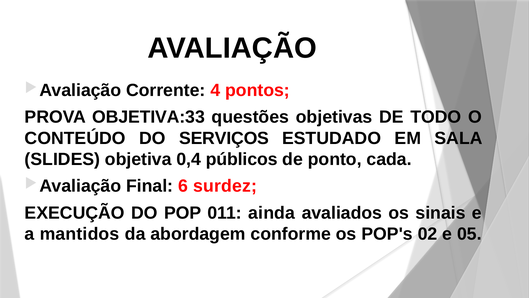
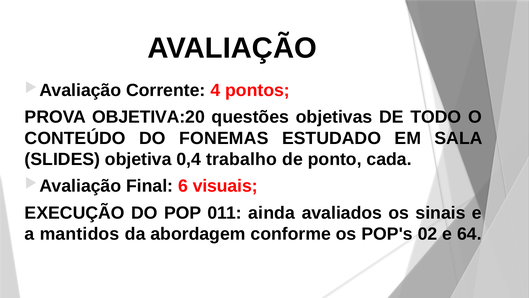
OBJETIVA:33: OBJETIVA:33 -> OBJETIVA:20 (149, 117)
SERVIÇOS: SERVIÇOS -> FONEMAS (224, 138)
públicos: públicos -> trabalho (242, 159)
surdez: surdez -> visuais (225, 186)
05: 05 -> 64 (469, 234)
